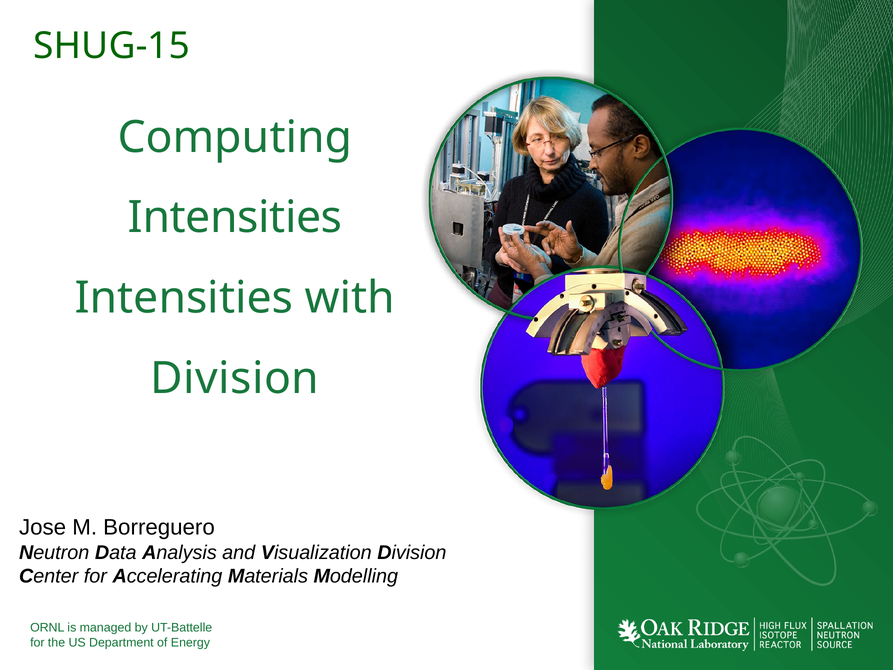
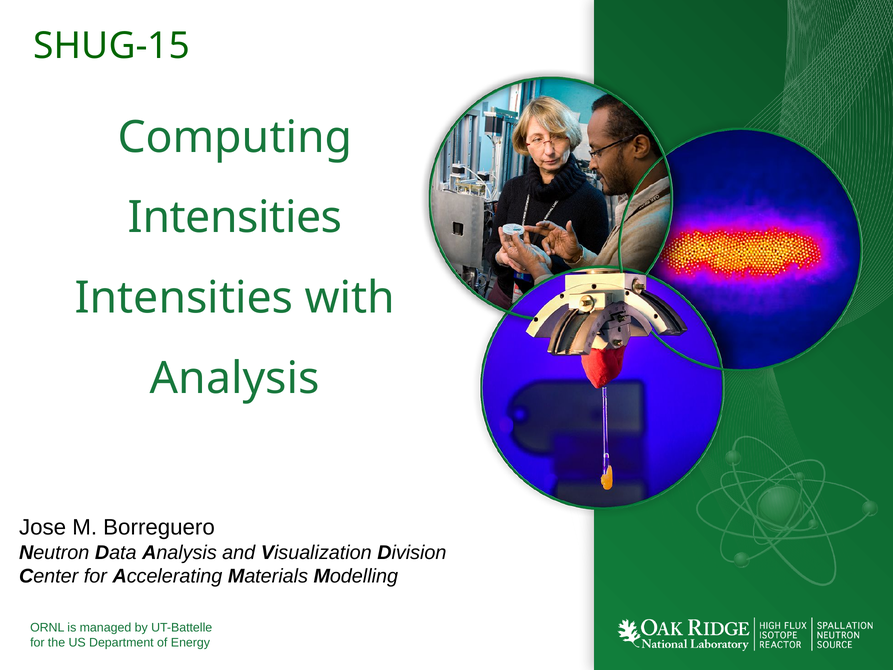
Division: Division -> Analysis (235, 378)
